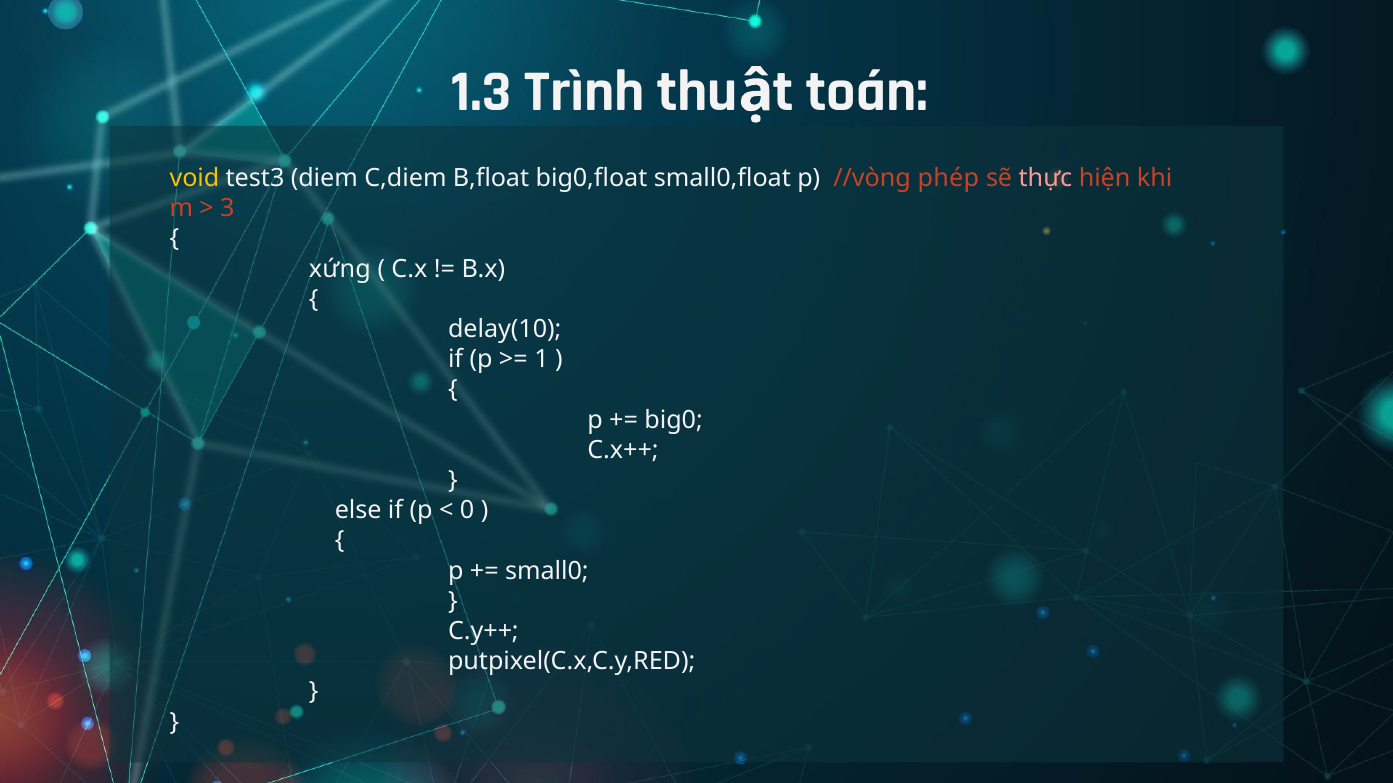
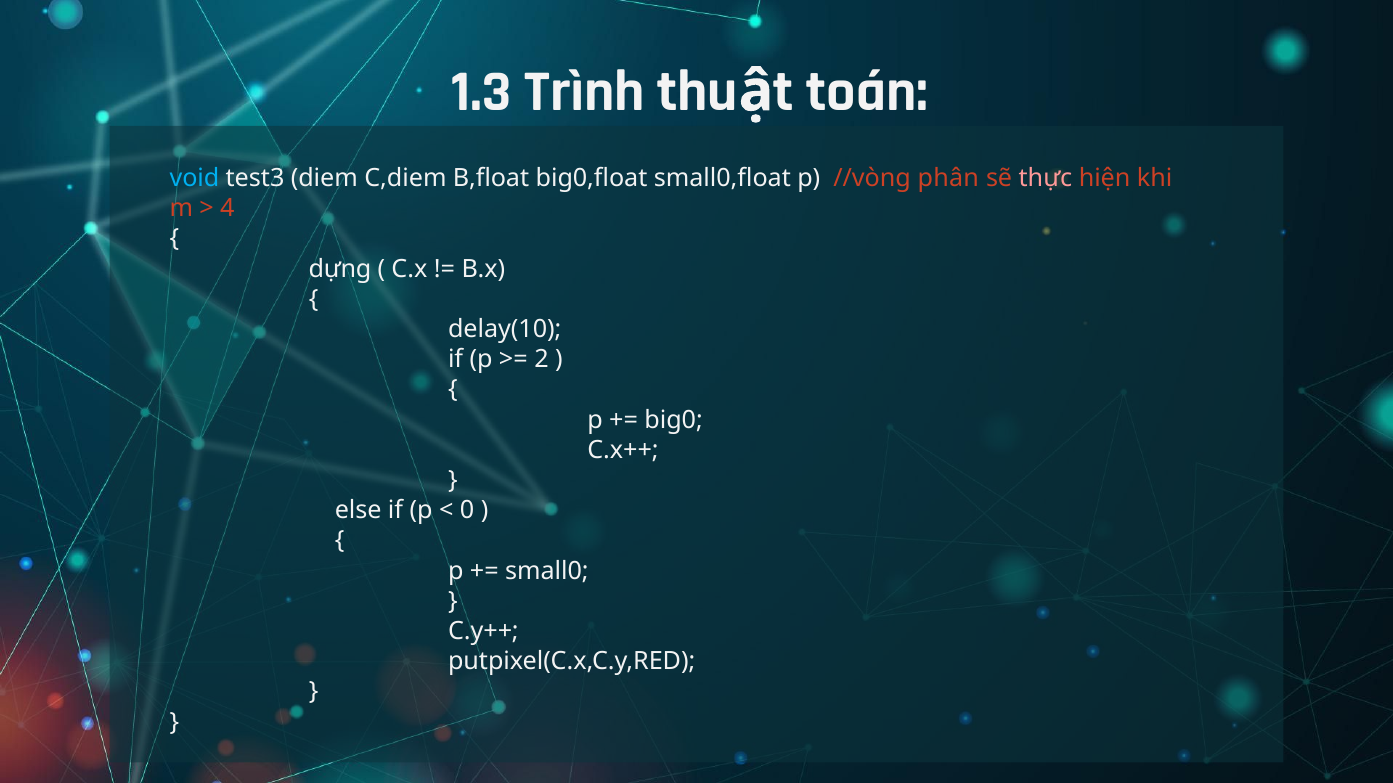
void colour: yellow -> light blue (194, 178)
phép: phép -> phân (948, 178)
3: 3 -> 4 (227, 209)
xứng: xứng -> dựng (340, 269)
1: 1 -> 2 (541, 360)
